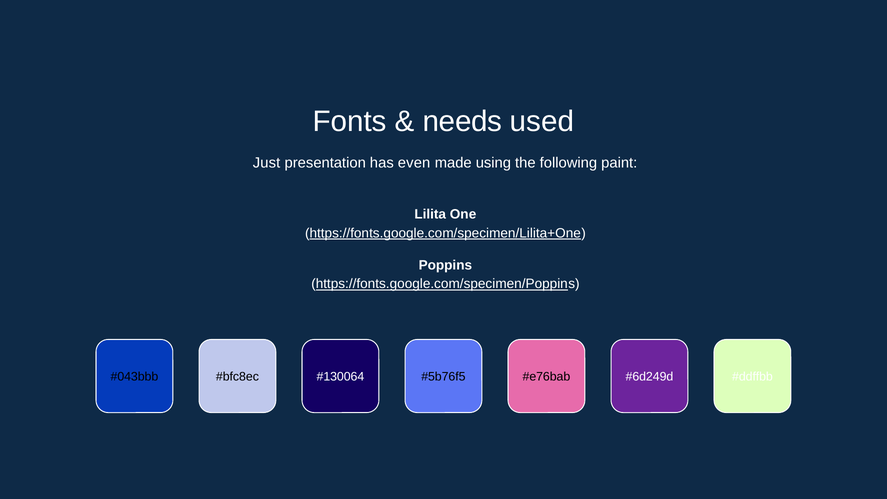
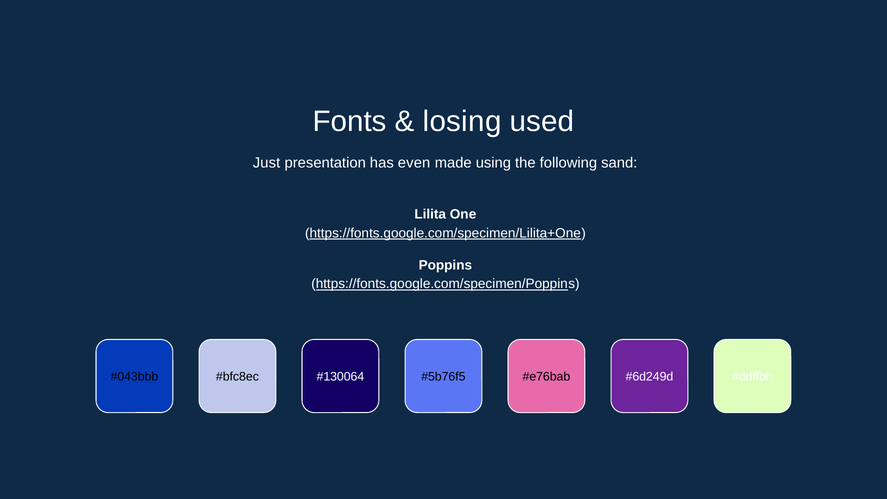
needs: needs -> losing (462, 121)
paint: paint -> sand (619, 163)
